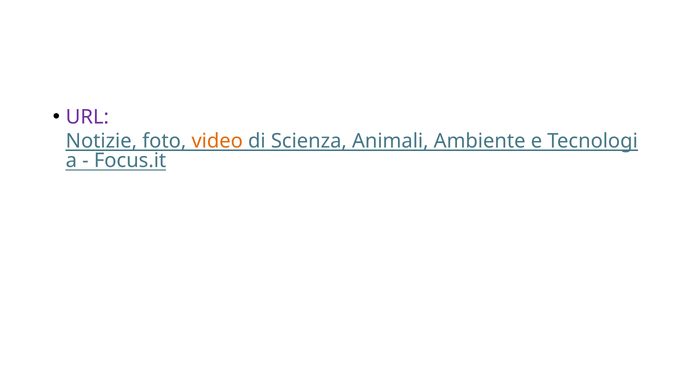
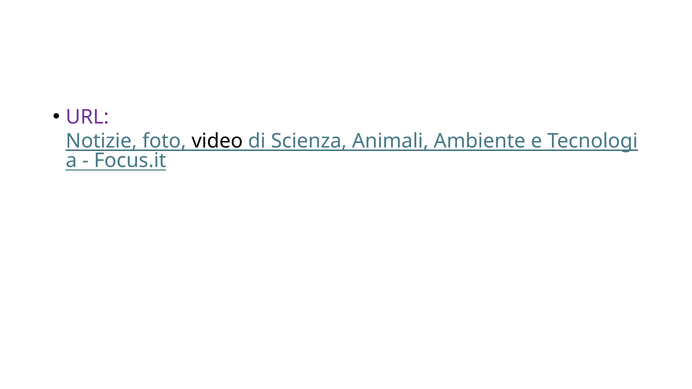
video colour: orange -> black (217, 141)
